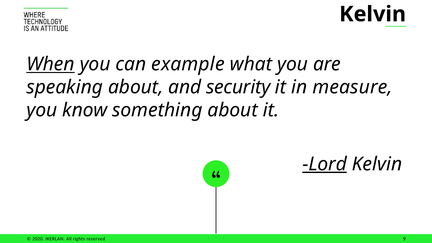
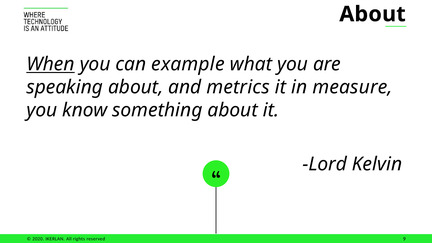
Kelvin: Kelvin -> About (373, 14)
security: security -> metrics (238, 87)
Lord underline: present -> none (325, 164)
